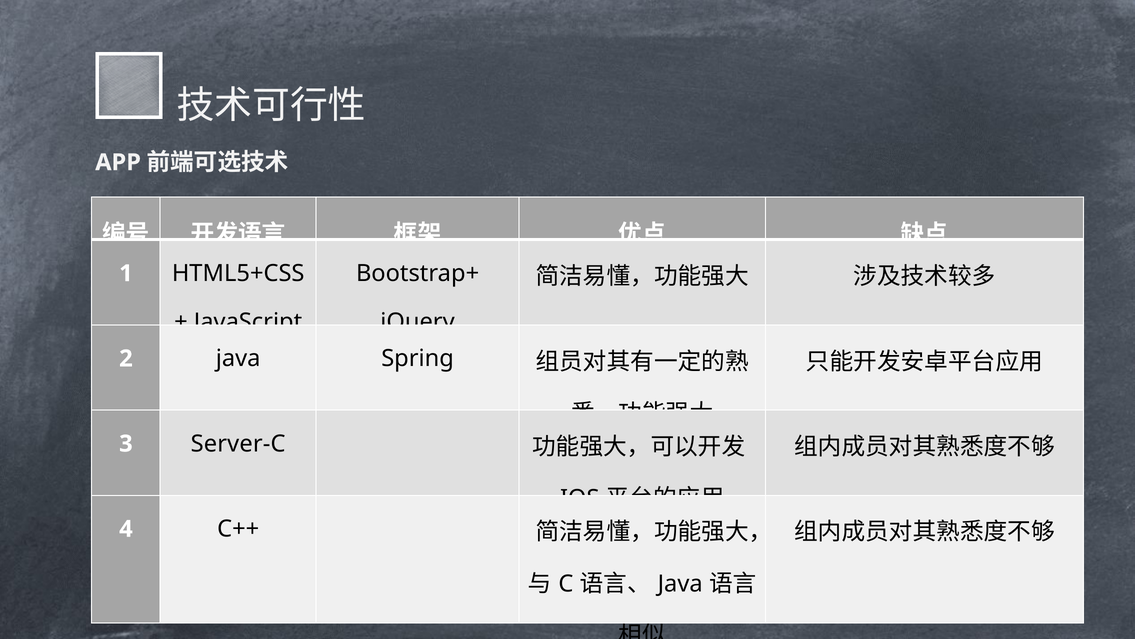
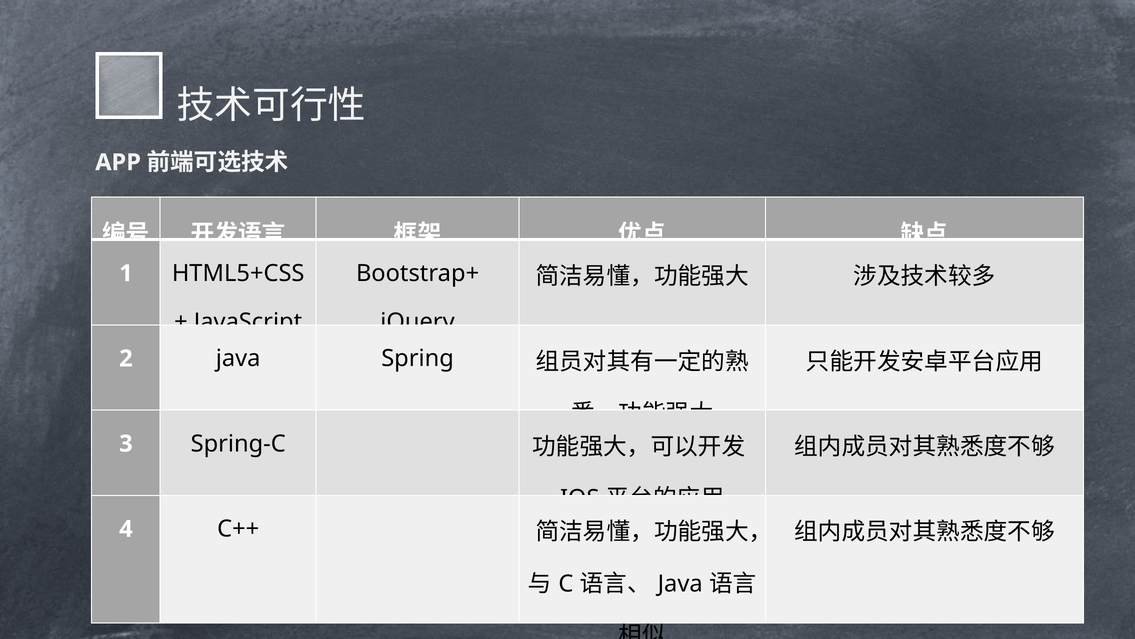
Server-C: Server-C -> Spring-C (238, 443)
